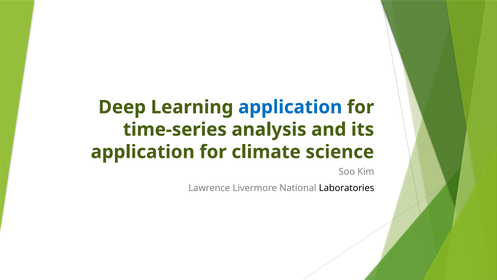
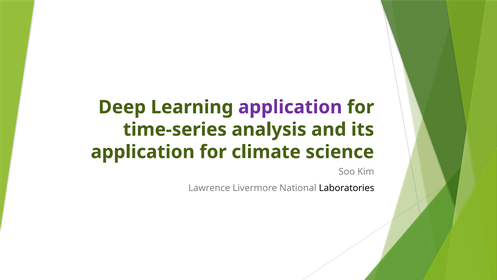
application colour: blue -> purple (290, 107)
